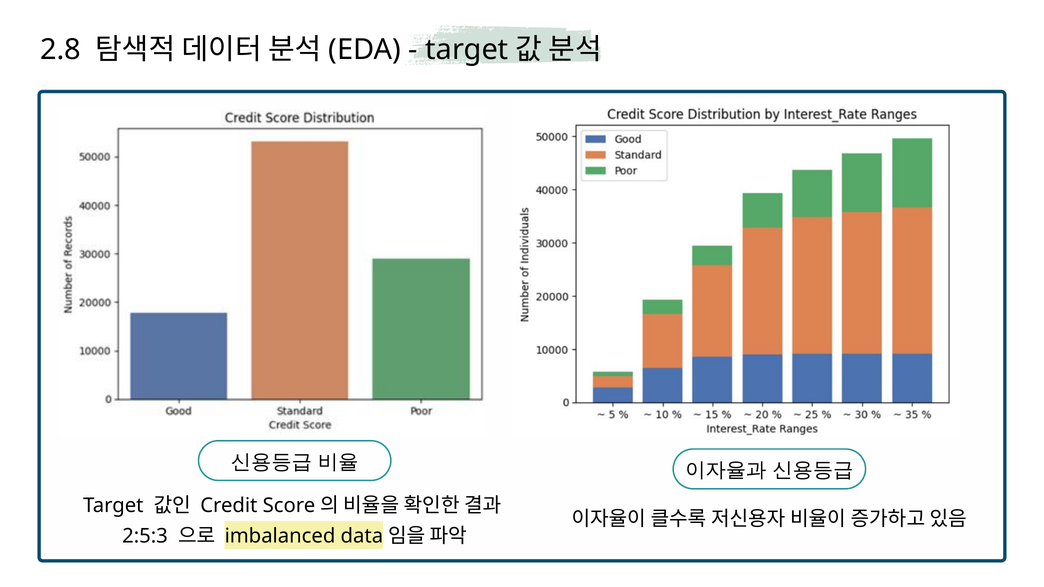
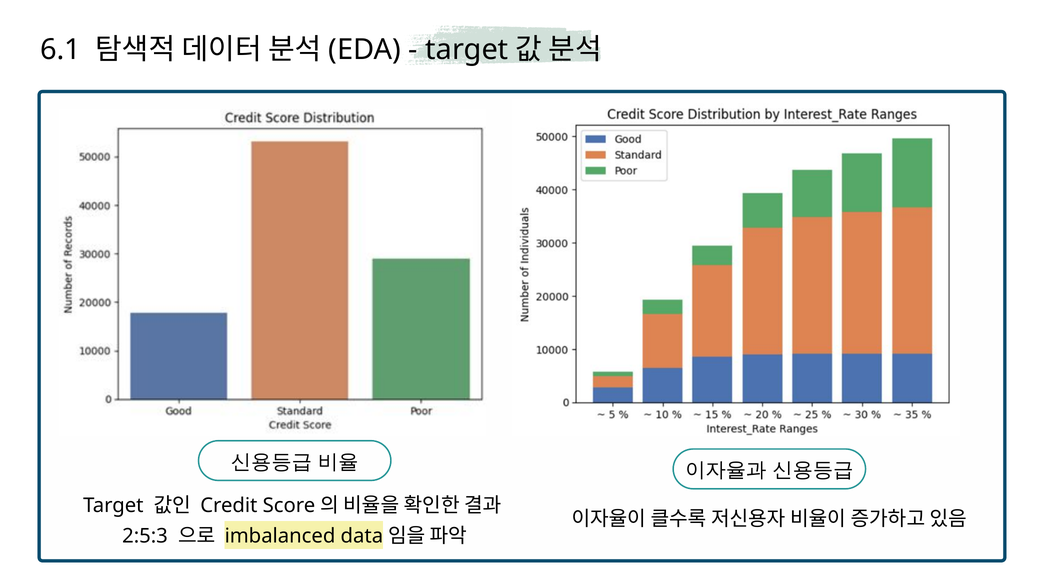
2.8: 2.8 -> 6.1 (60, 50)
